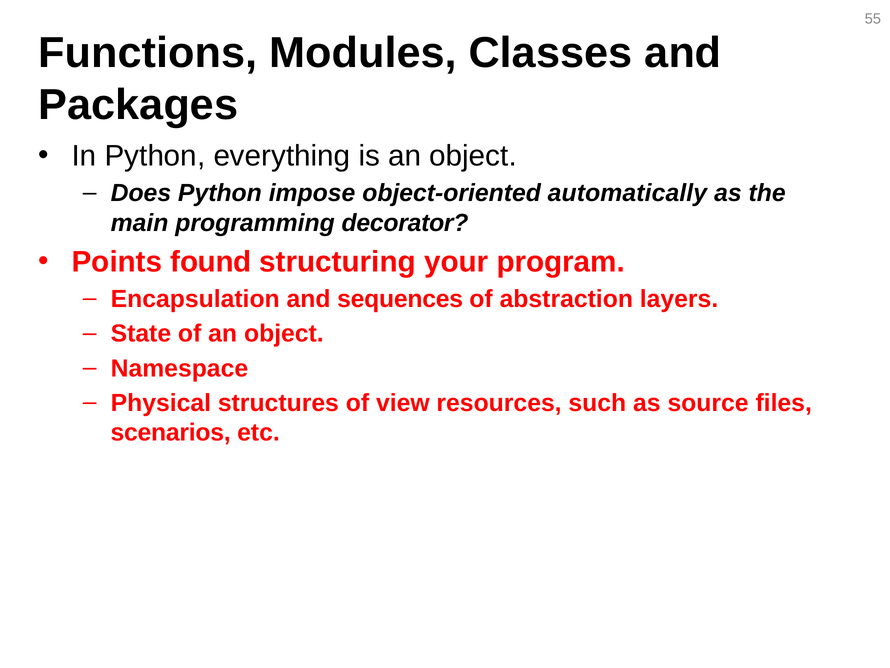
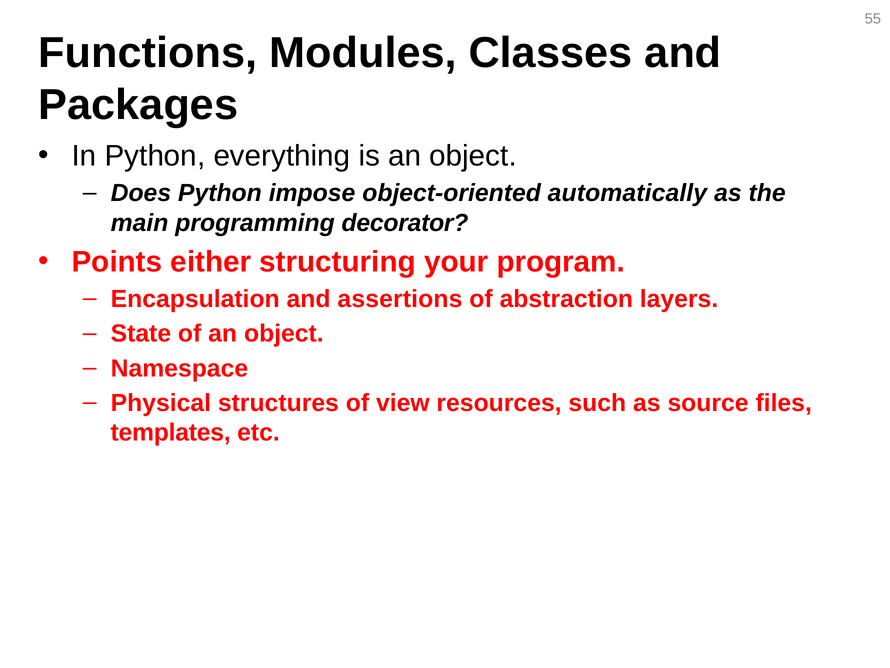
found: found -> either (211, 262)
sequences: sequences -> assertions (400, 299)
scenarios: scenarios -> templates (171, 432)
